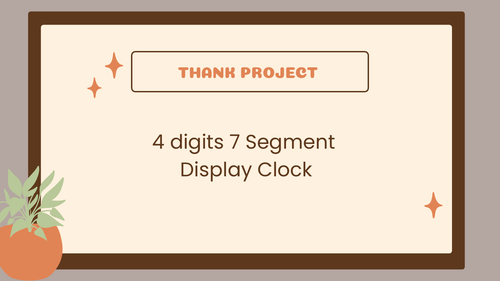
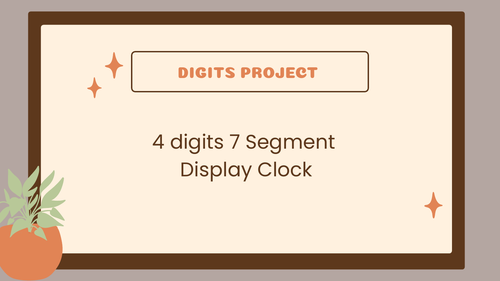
THANK: THANK -> DIGITS (207, 73)
